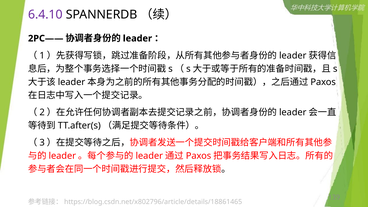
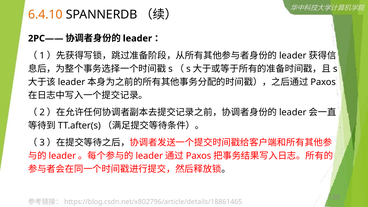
6.4.10 colour: purple -> orange (45, 15)
